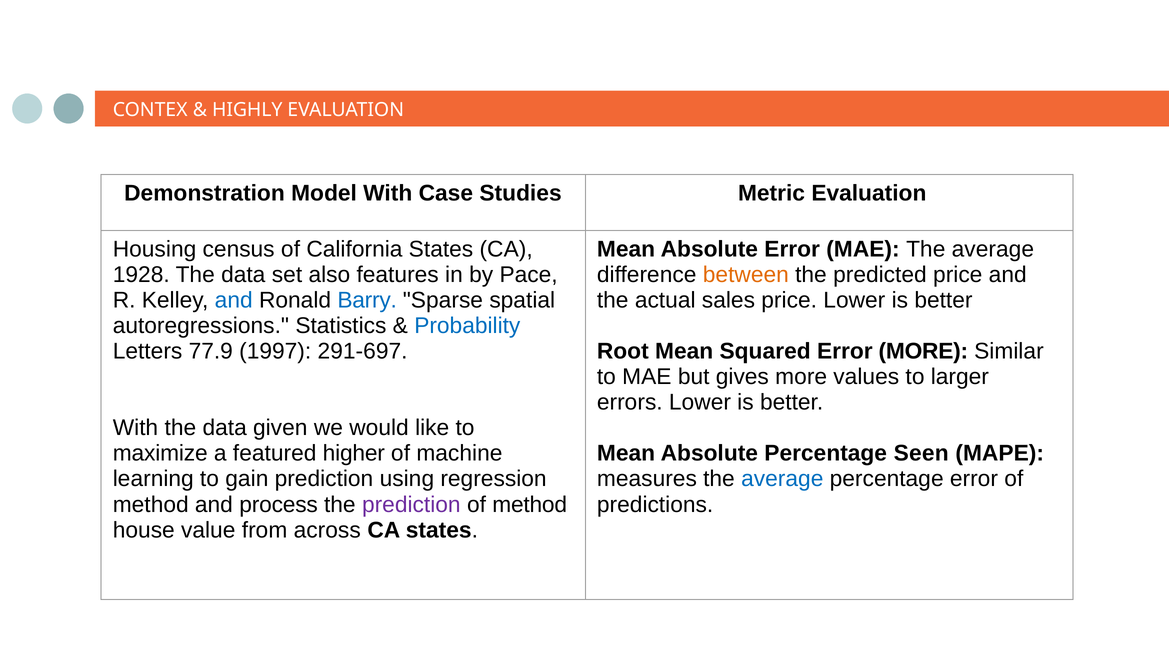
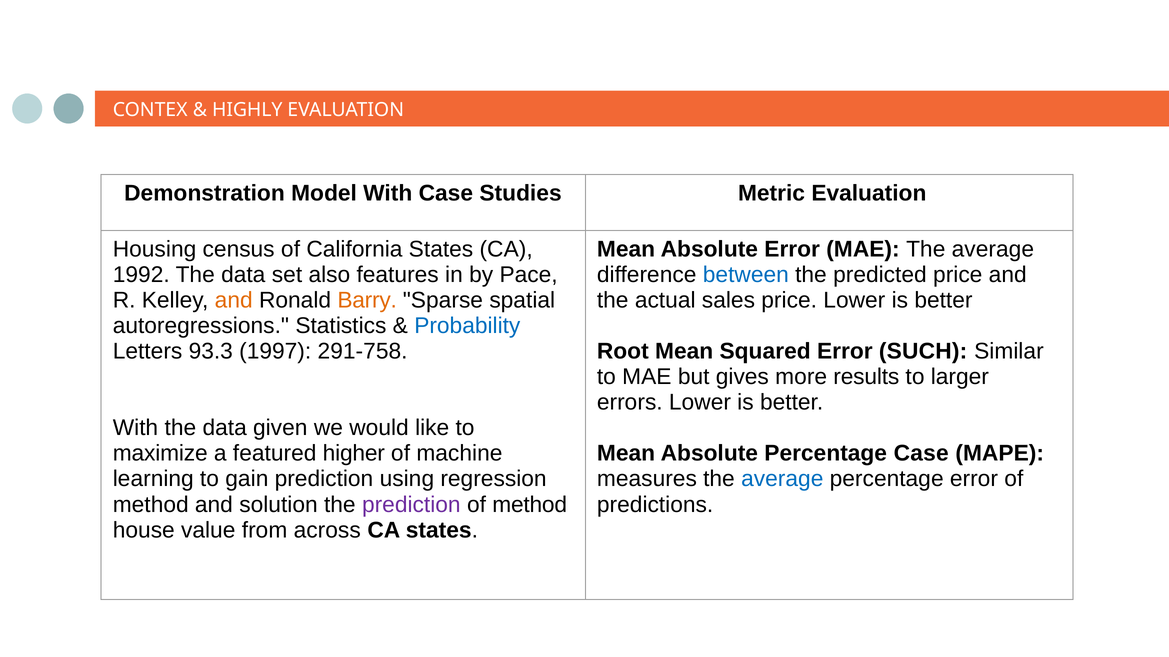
1928: 1928 -> 1992 (141, 275)
between colour: orange -> blue (746, 275)
and colour: blue -> orange (234, 301)
Barry colour: blue -> orange (367, 301)
77.9: 77.9 -> 93.3 (211, 352)
291-697: 291-697 -> 291-758 (363, 352)
Error MORE: MORE -> SUCH (923, 352)
values: values -> results (866, 377)
Percentage Seen: Seen -> Case (921, 454)
process: process -> solution (278, 505)
